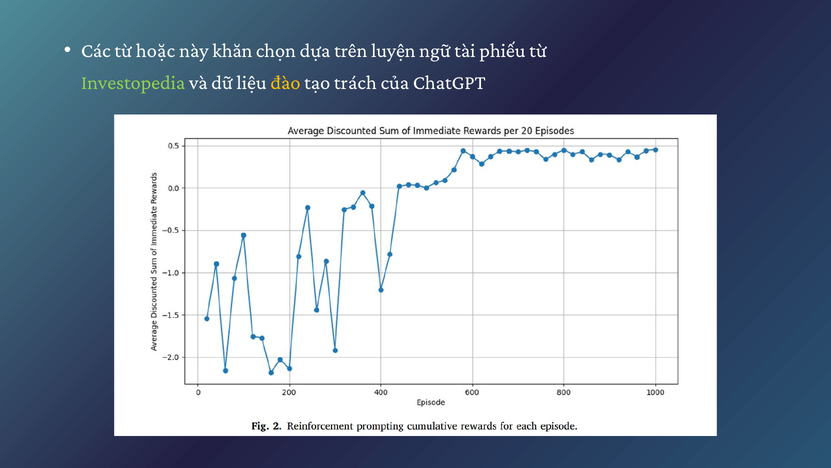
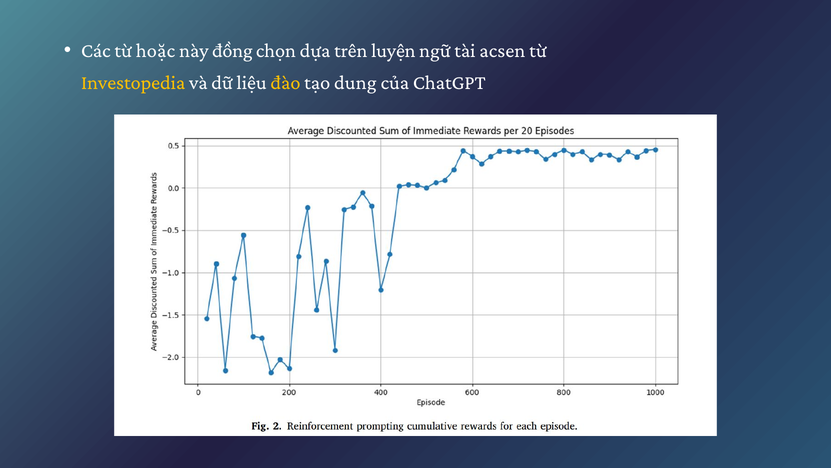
khăn: khăn -> đồng (232, 51)
phiếu: phiếu -> acsen (502, 51)
Investopedia colour: light green -> yellow (133, 82)
trách: trách -> dung (355, 82)
